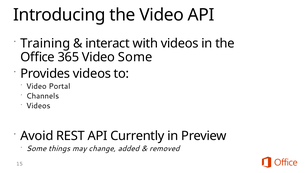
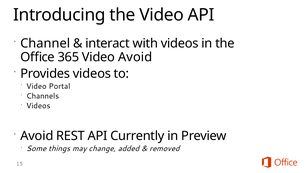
Training: Training -> Channel (45, 43)
Video Some: Some -> Avoid (135, 57)
